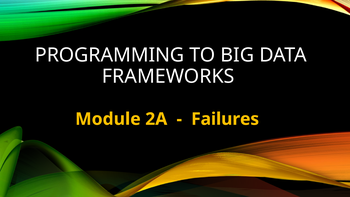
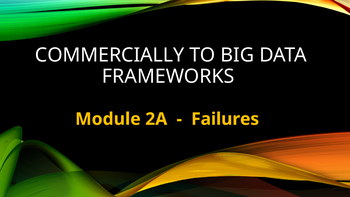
PROGRAMMING: PROGRAMMING -> COMMERCIALLY (110, 55)
